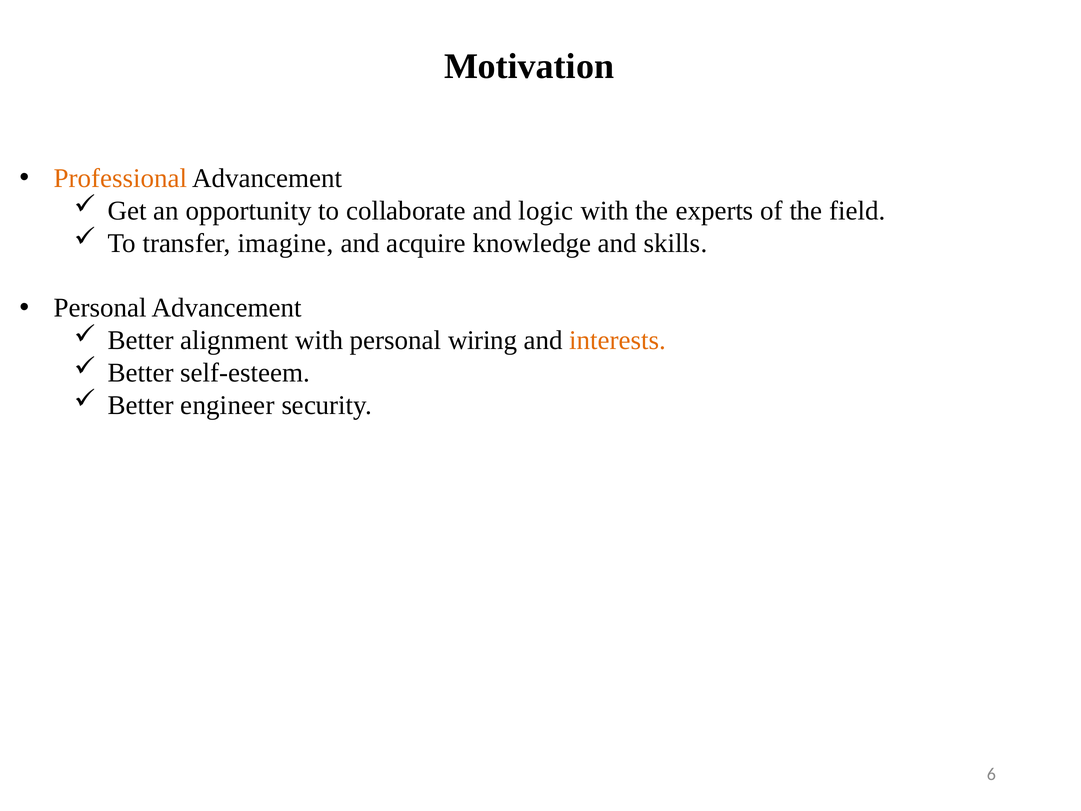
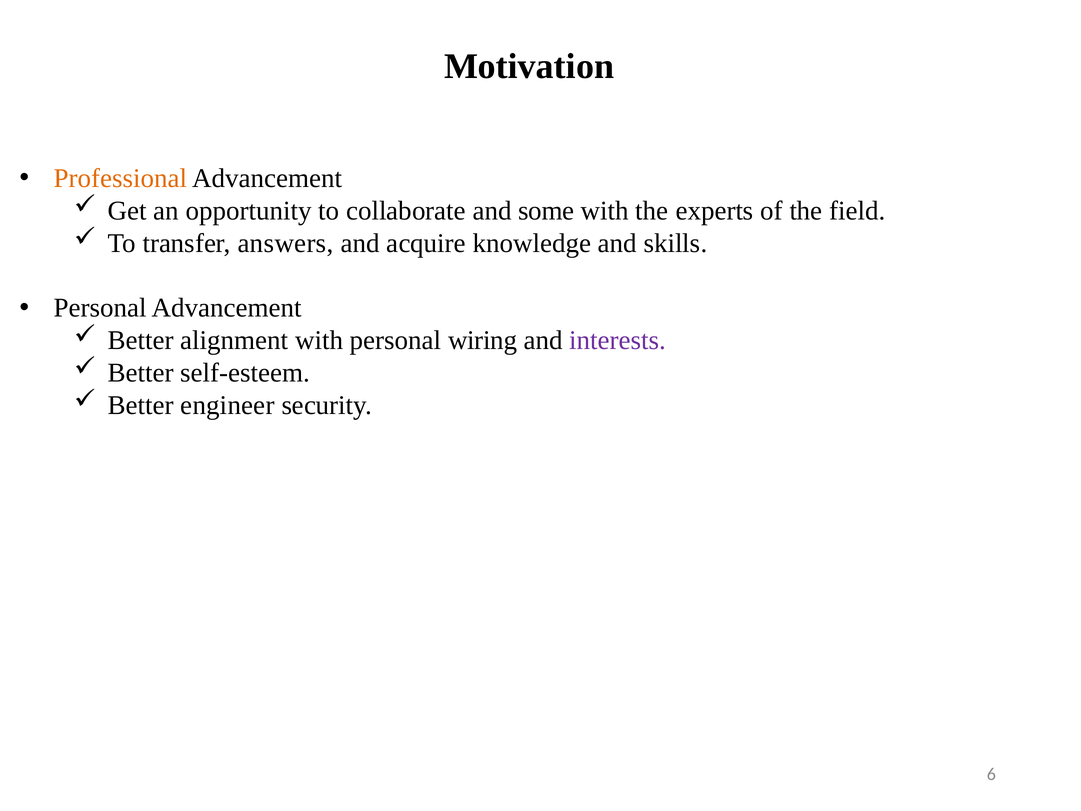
logic: logic -> some (546, 211)
imagine: imagine -> answers (286, 243)
interests colour: orange -> purple (618, 340)
